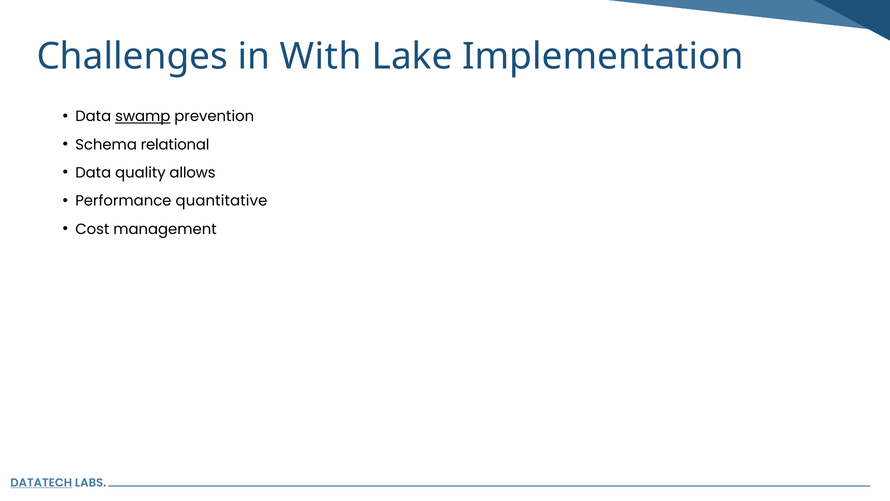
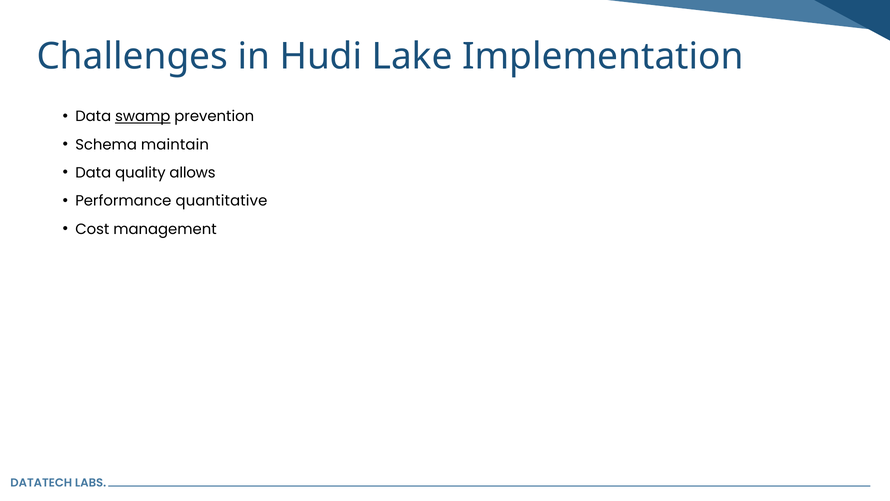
With: With -> Hudi (321, 56)
relational: relational -> maintain (175, 145)
DATATECH underline: present -> none (41, 482)
